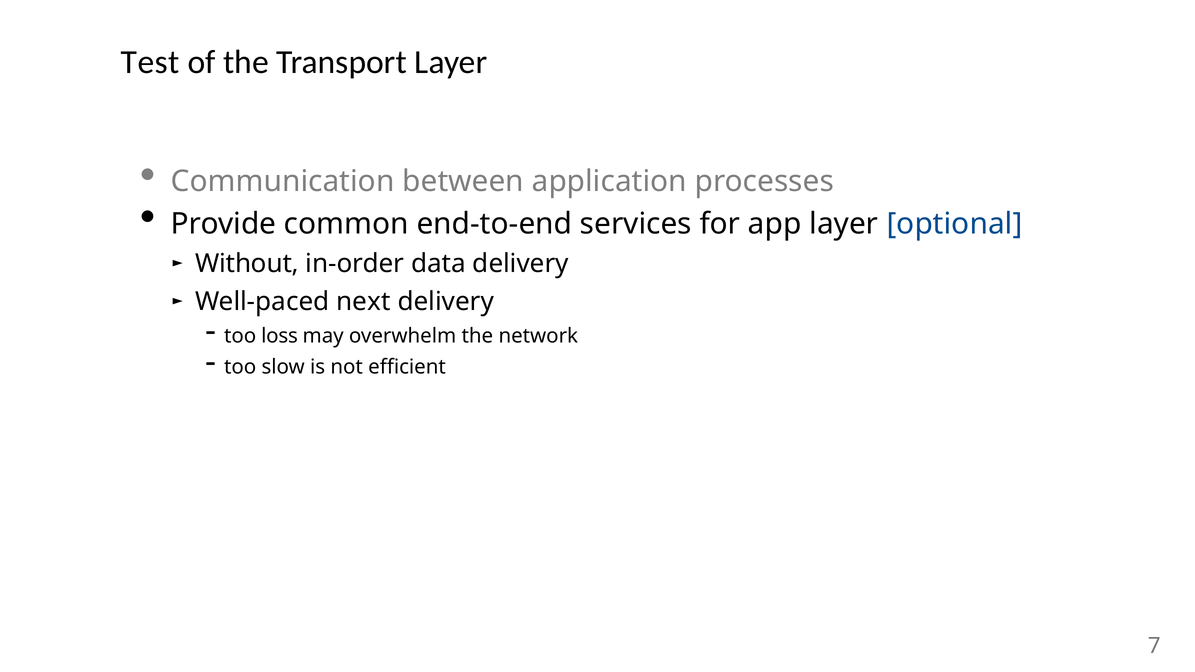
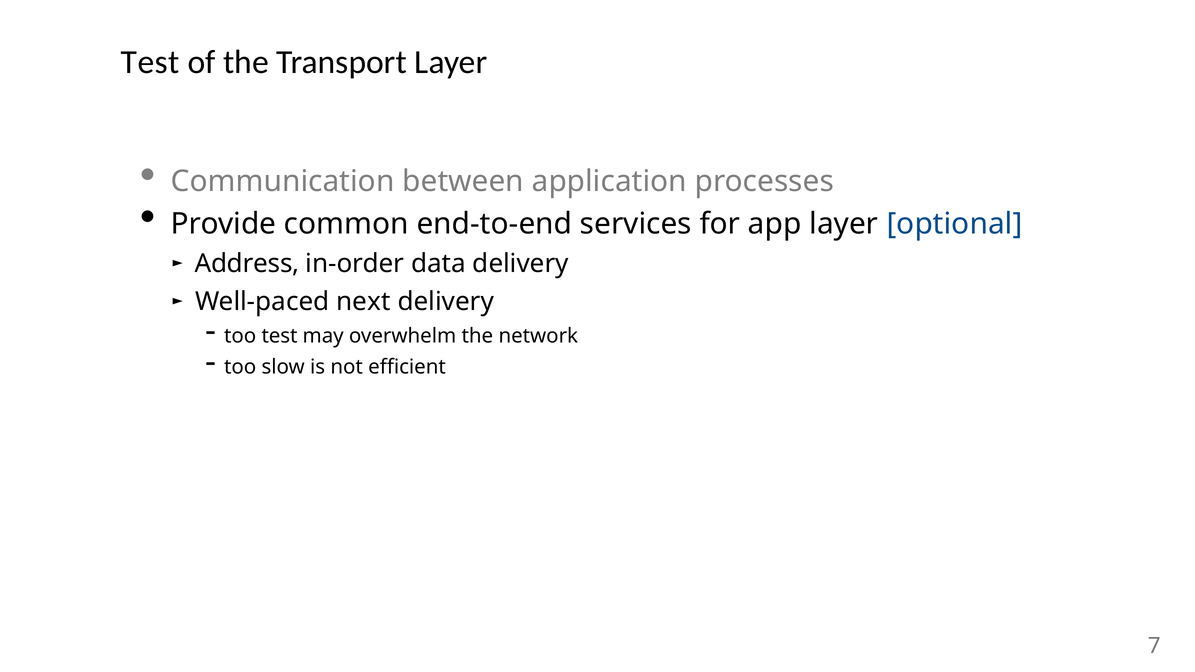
Without: Without -> Address (247, 264)
too loss: loss -> test (279, 336)
